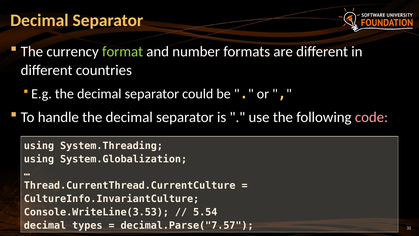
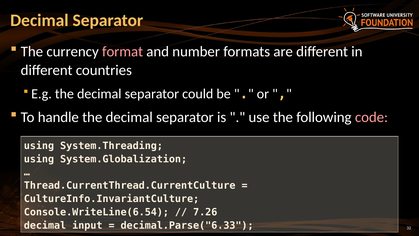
format colour: light green -> pink (123, 52)
Console.WriteLine(3.53: Console.WriteLine(3.53 -> Console.WriteLine(6.54 (96, 212)
5.54: 5.54 -> 7.26 (205, 212)
types: types -> input (87, 225)
decimal.Parse("7.57: decimal.Parse("7.57 -> decimal.Parse("6.33 (187, 225)
